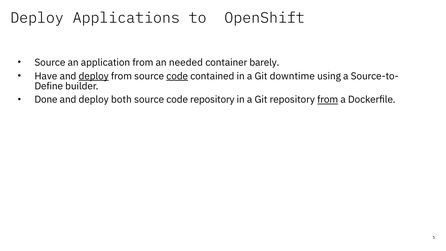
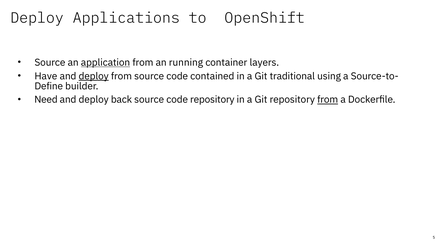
application underline: none -> present (106, 63)
needed: needed -> running (186, 63)
barely: barely -> layers (264, 63)
code underline: present -> none (177, 76)
downtime: downtime -> traditional (292, 76)
Done: Done -> Need (46, 100)
both: both -> back (121, 100)
